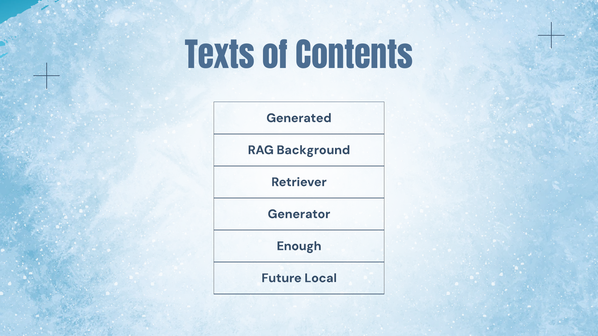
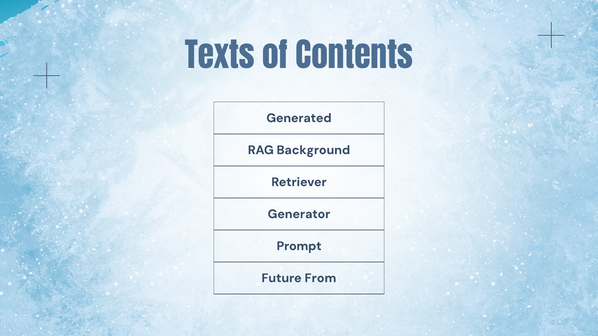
Enough: Enough -> Prompt (299, 246)
Local: Local -> From (320, 278)
